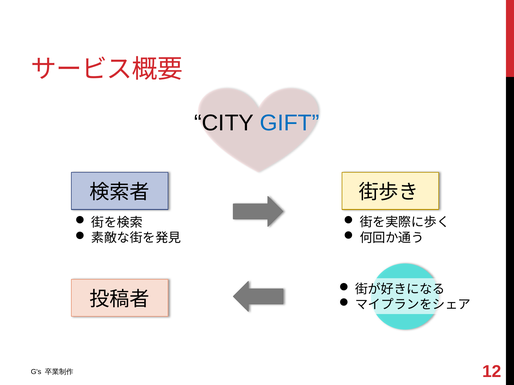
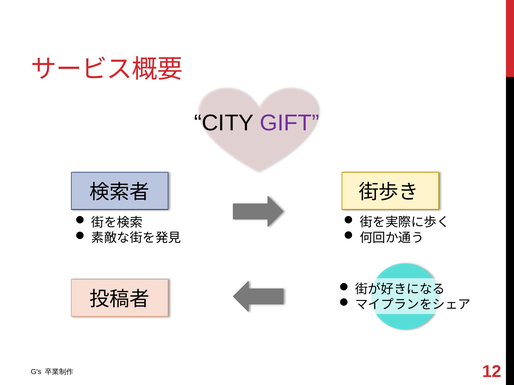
GIFT colour: blue -> purple (290, 123)
